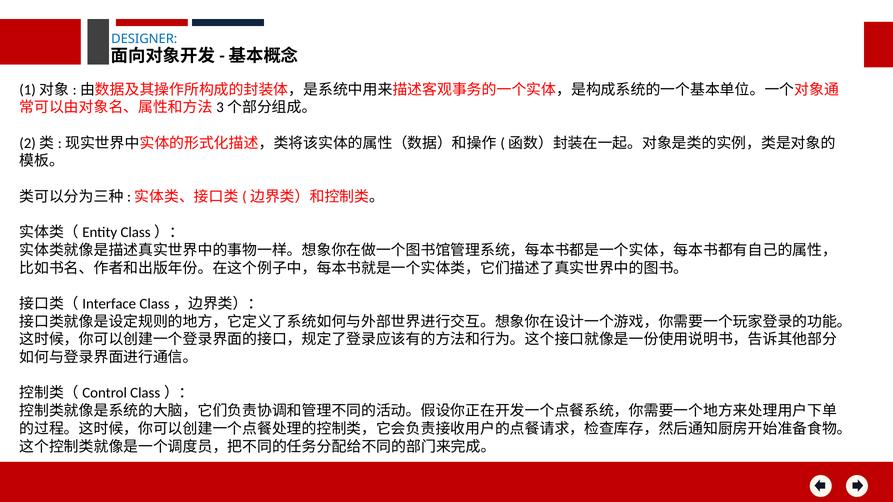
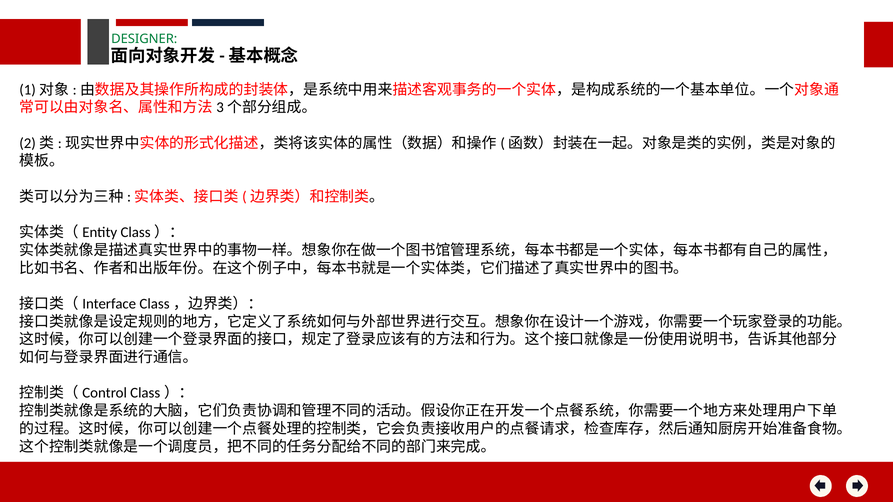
DESIGNER colour: blue -> green (144, 39)
